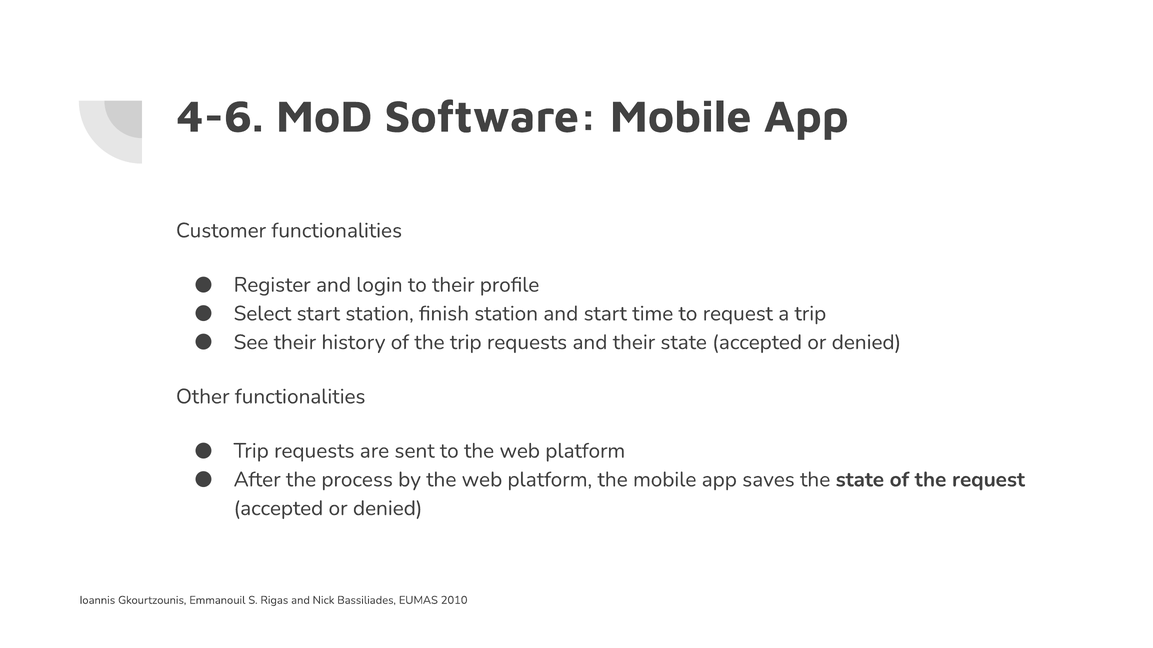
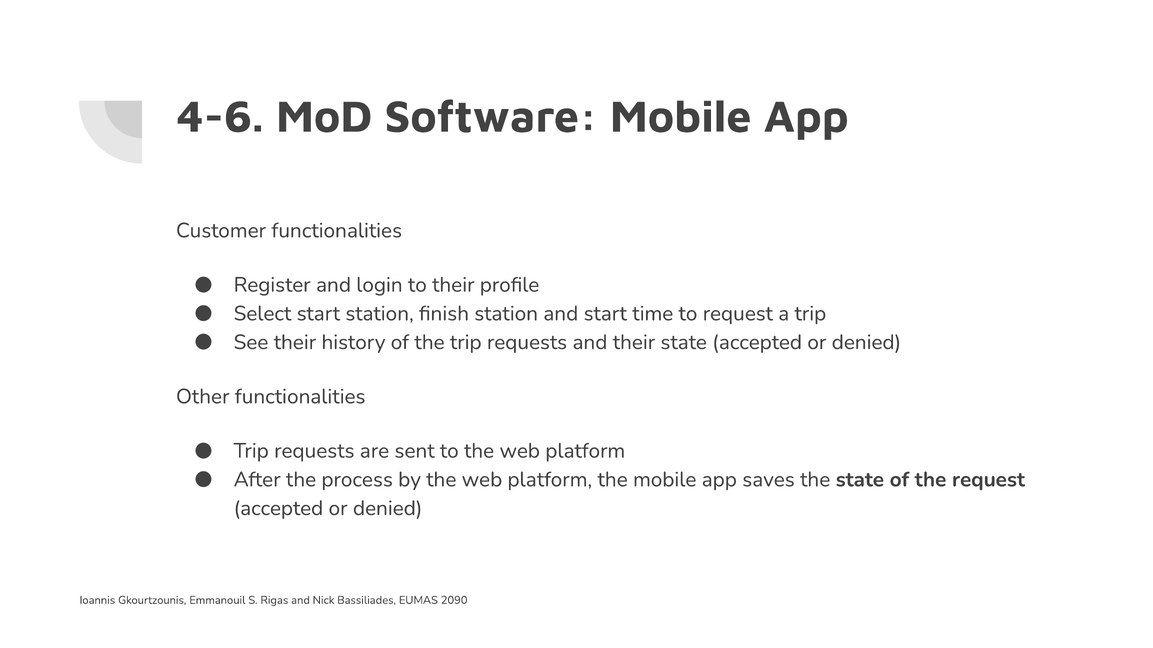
2010: 2010 -> 2090 (454, 601)
